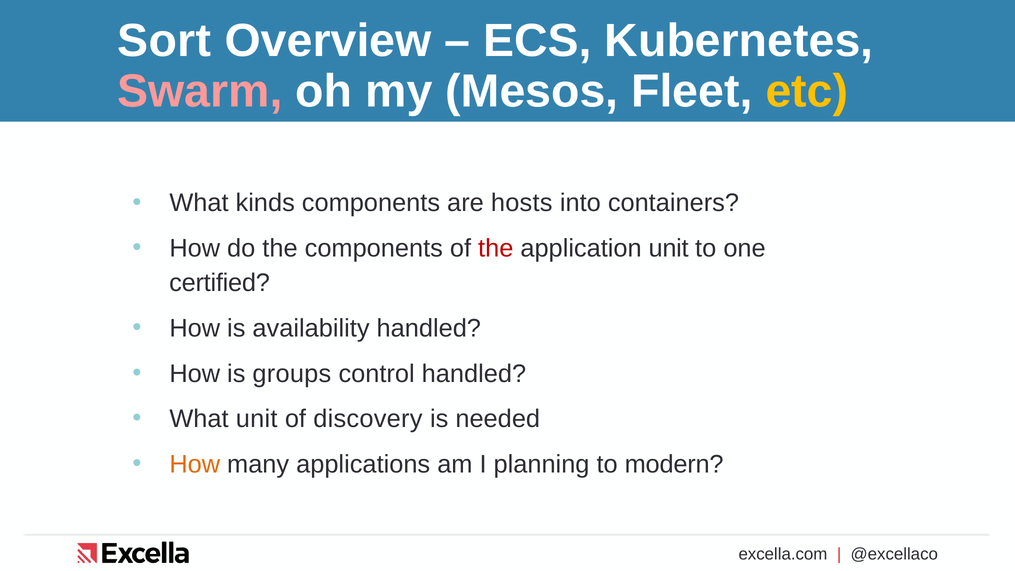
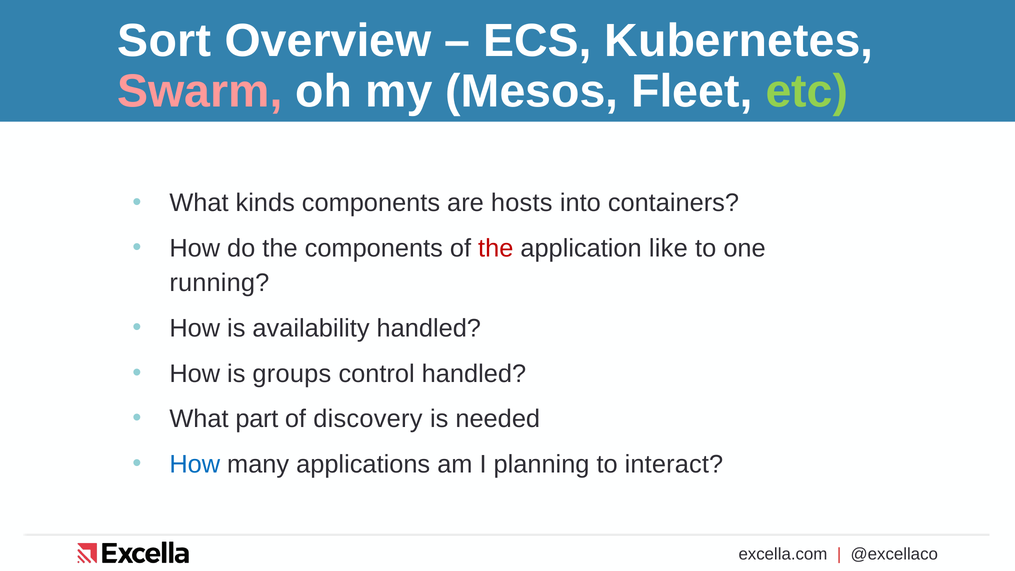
etc colour: yellow -> light green (807, 91)
application unit: unit -> like (668, 248)
certified: certified -> running (219, 283)
What unit: unit -> part (257, 419)
How colour: orange -> blue (195, 464)
modern: modern -> interact (674, 464)
